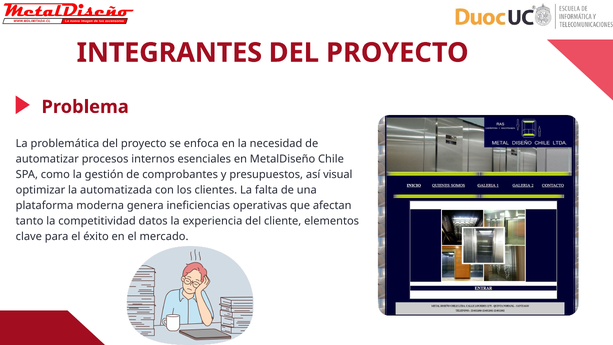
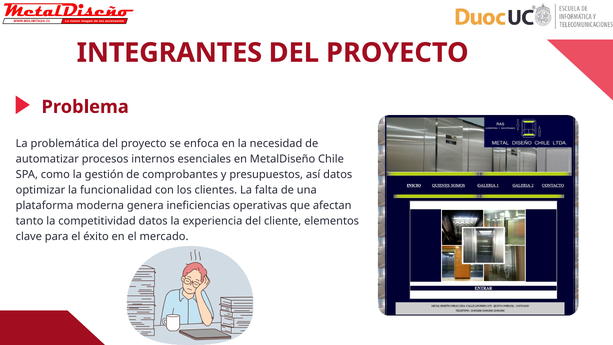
así visual: visual -> datos (338, 174)
automatizada: automatizada -> funcionalidad (116, 190)
